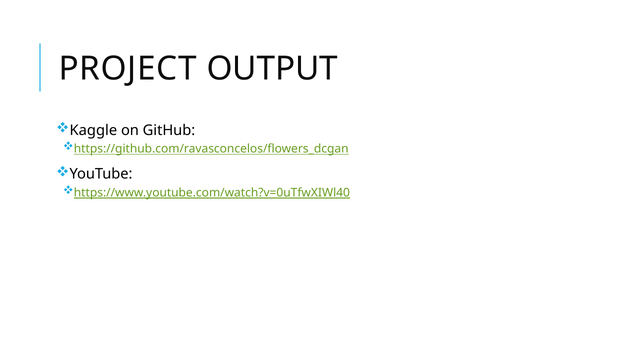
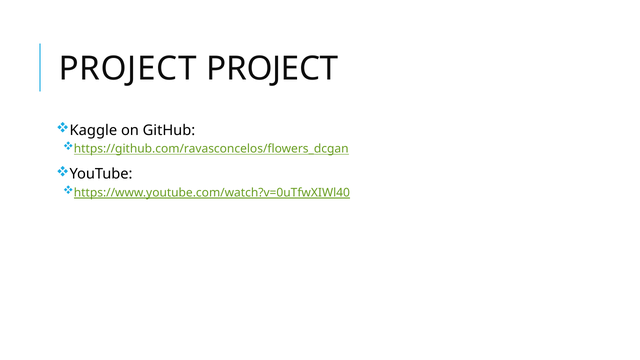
PROJECT OUTPUT: OUTPUT -> PROJECT (272, 69)
